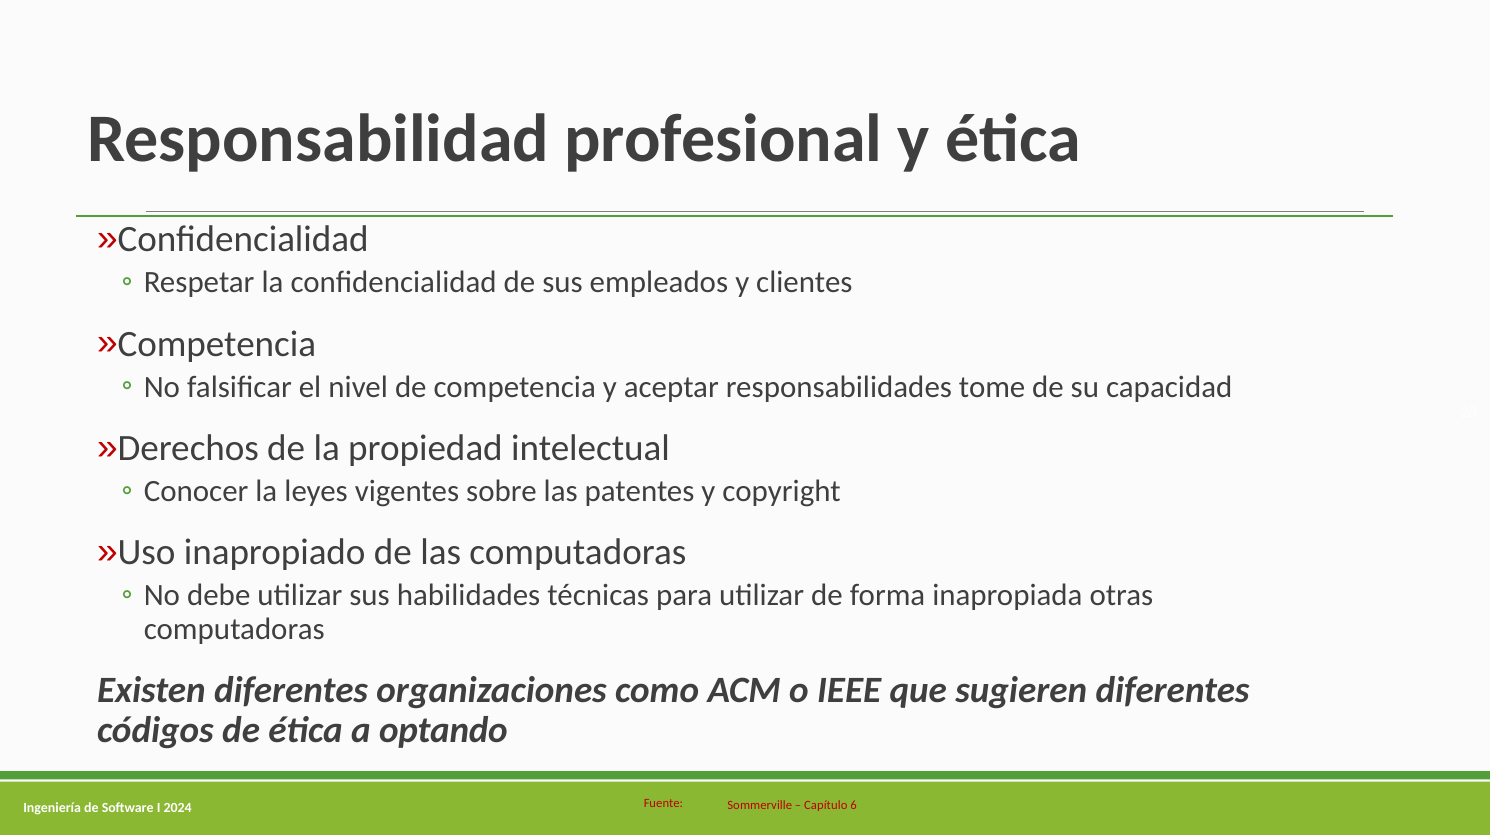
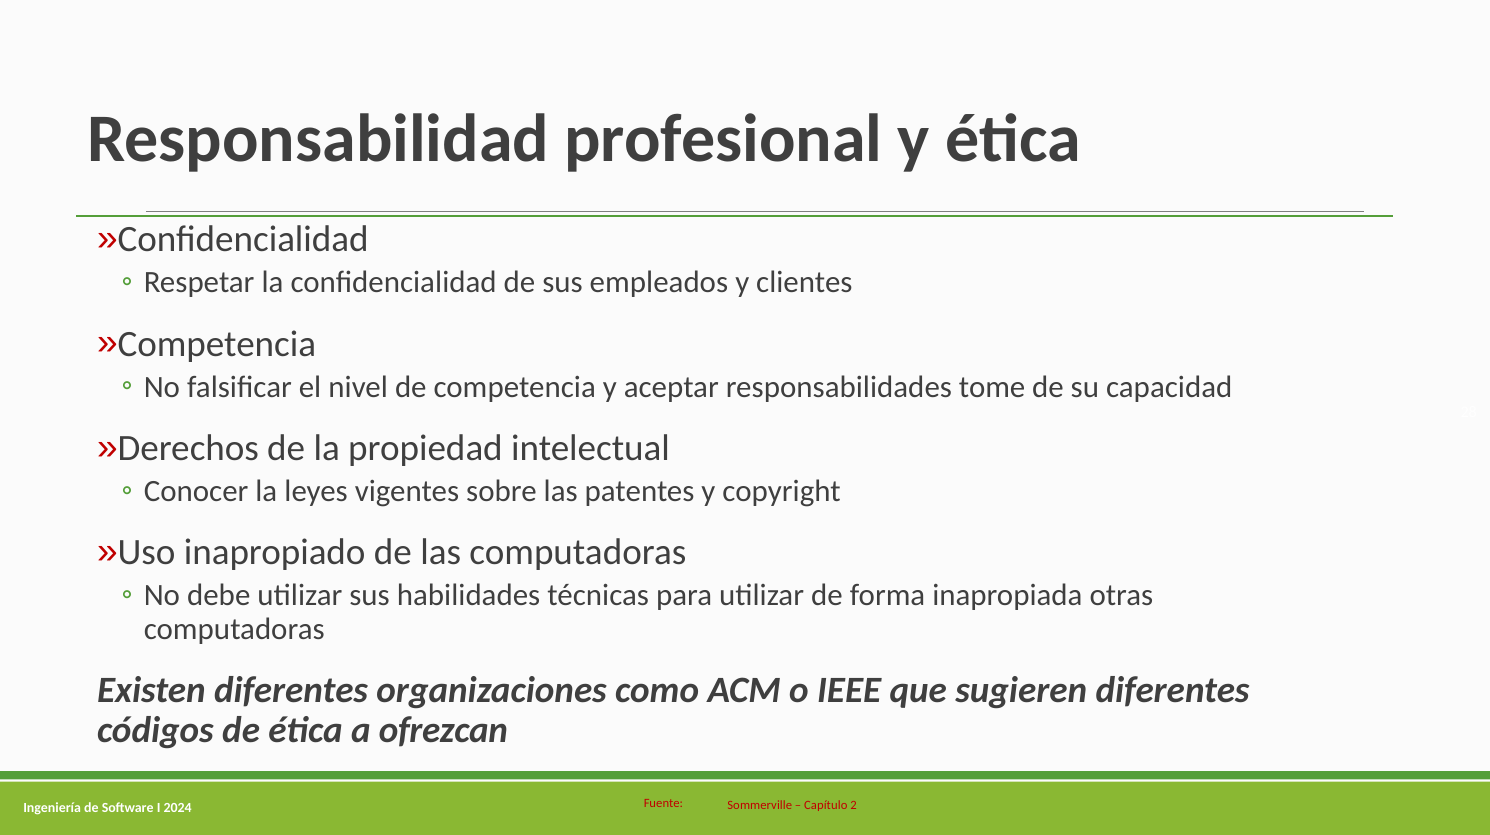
optando: optando -> ofrezcan (443, 730)
6: 6 -> 2 (854, 805)
